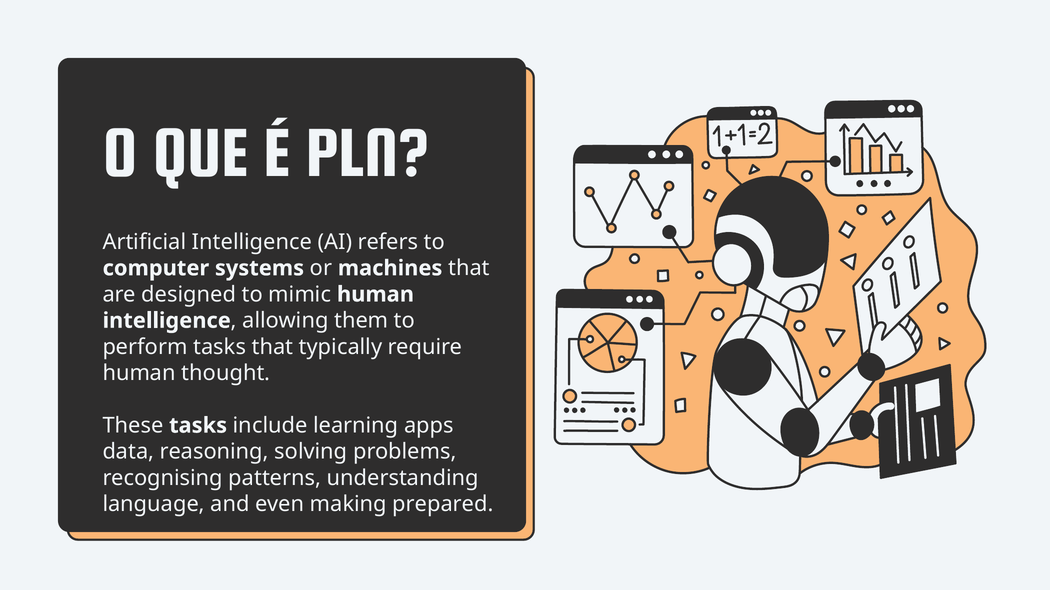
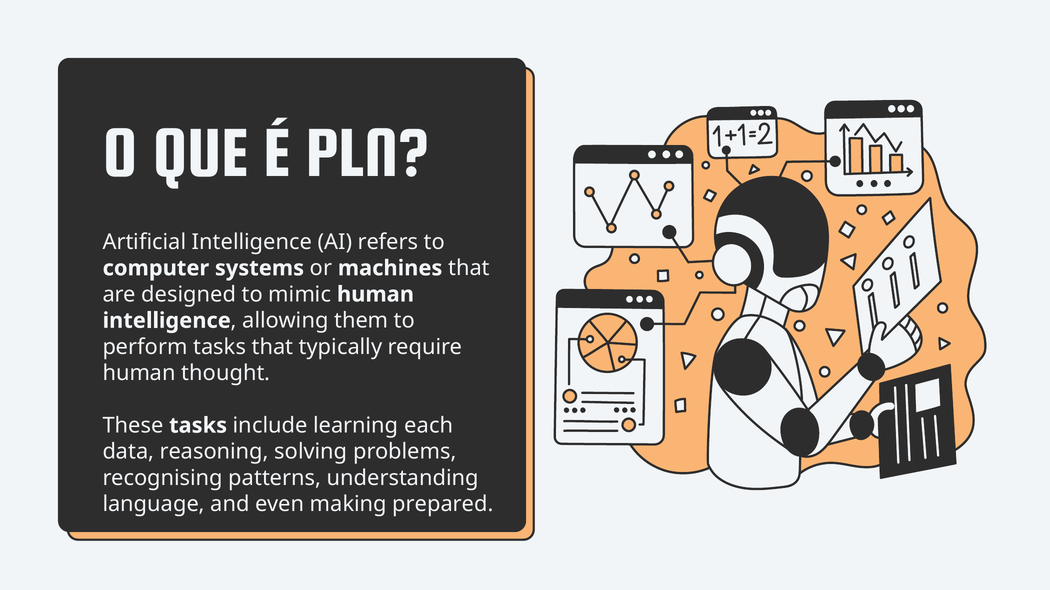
apps: apps -> each (429, 426)
